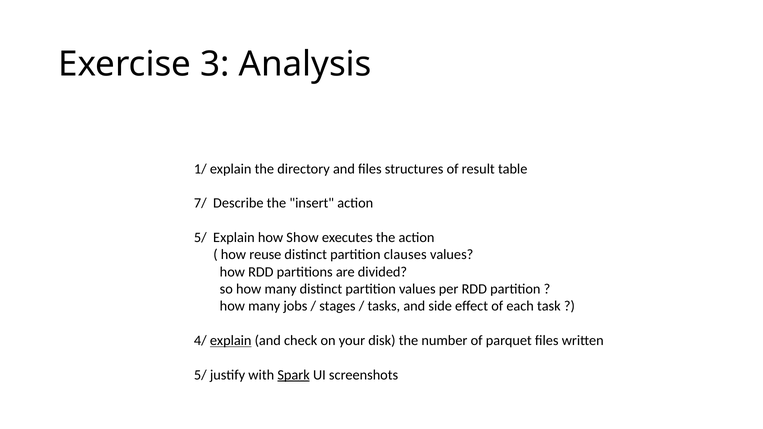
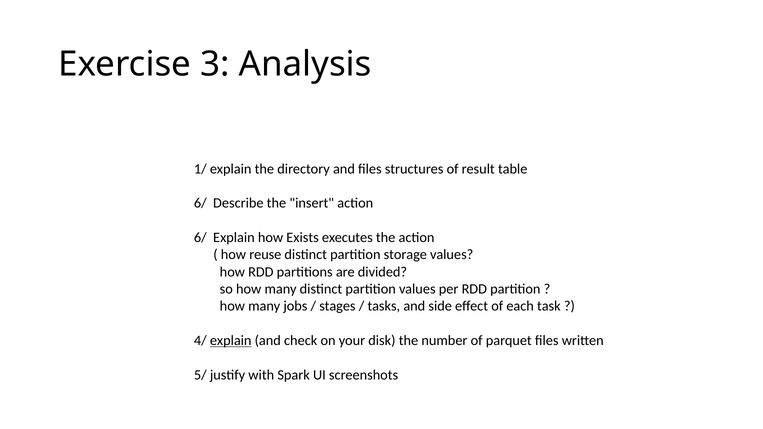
7/: 7/ -> 6/ (200, 203)
5/: 5/ -> 6/ (200, 238)
Show: Show -> Exists (303, 238)
clauses: clauses -> storage (405, 255)
Spark underline: present -> none (294, 375)
